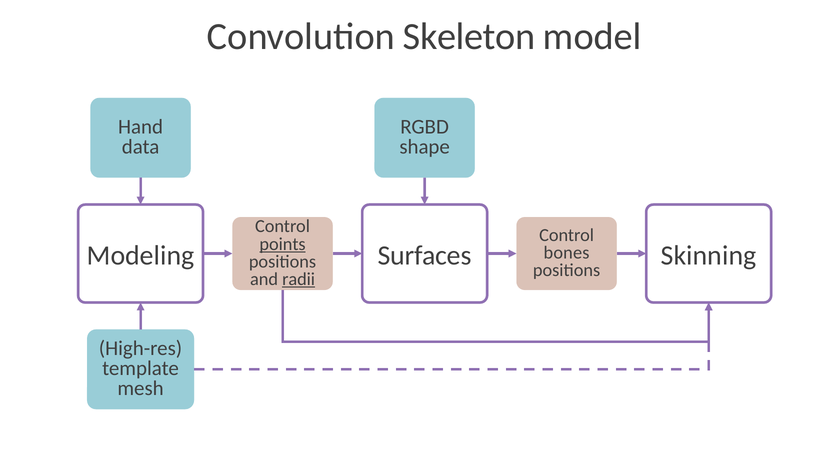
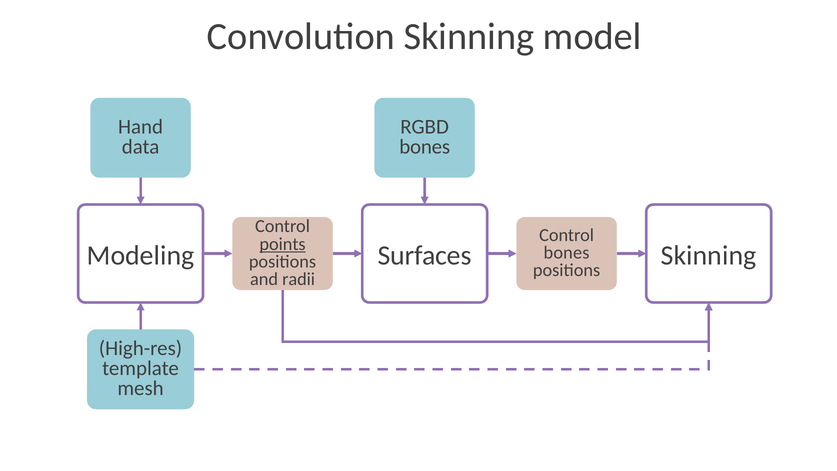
Convolution Skeleton: Skeleton -> Skinning (469, 37)
shape: shape -> bones (425, 147)
radii underline: present -> none (299, 279)
